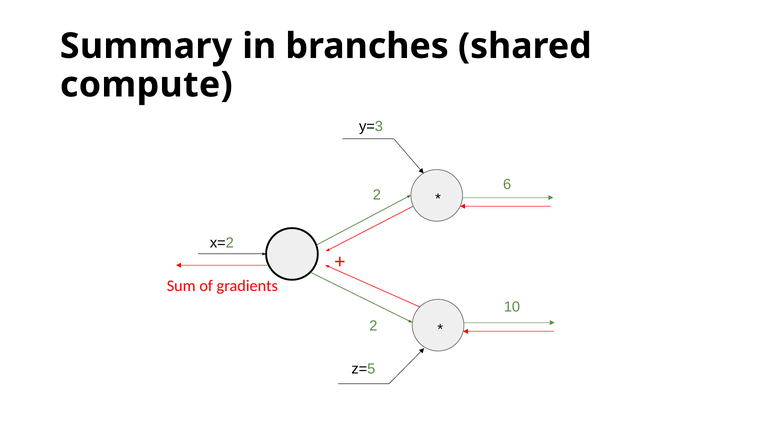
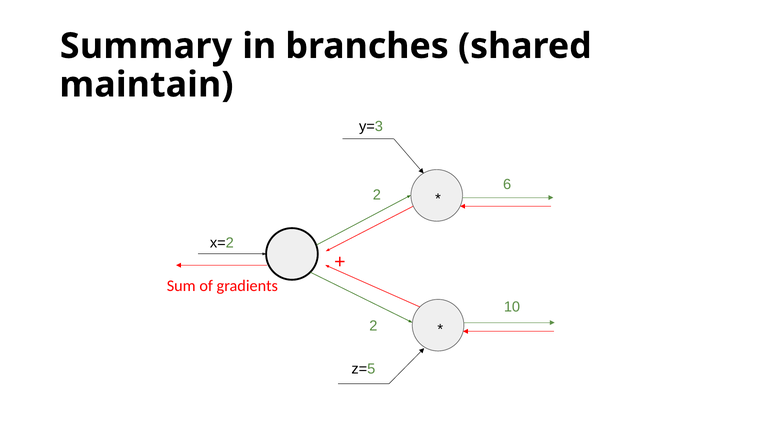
compute: compute -> maintain (146, 85)
